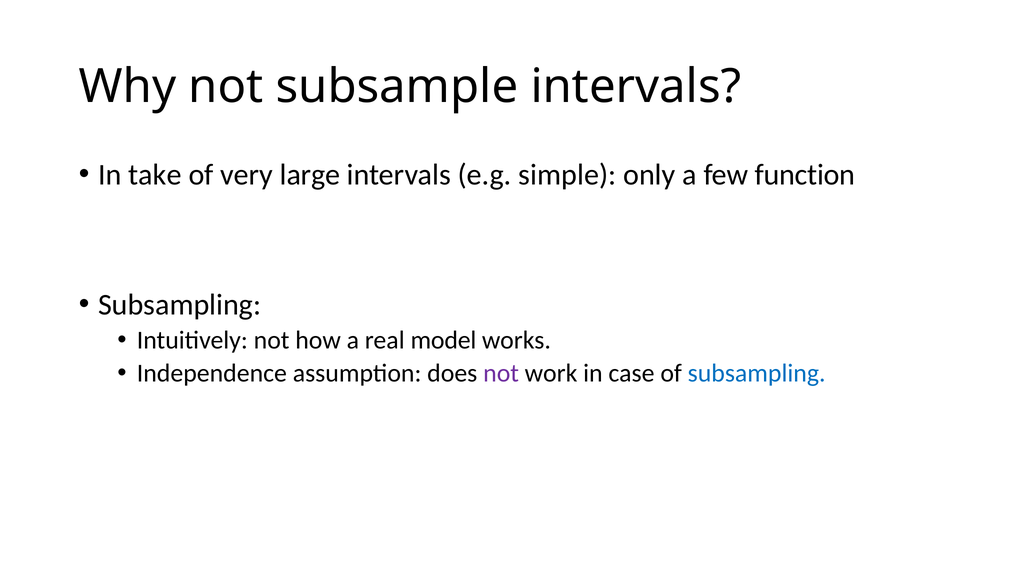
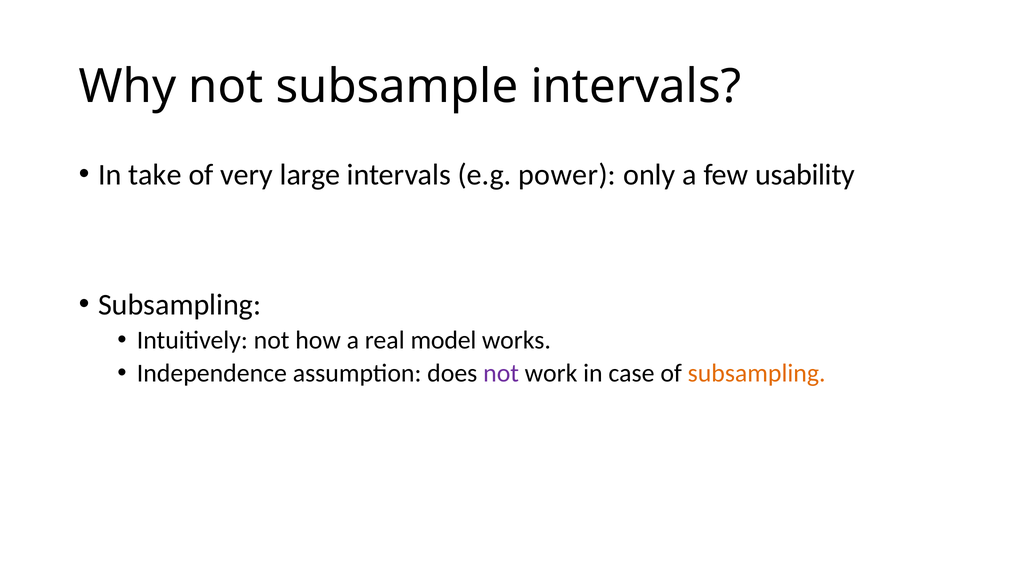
simple: simple -> power (567, 175)
function: function -> usability (805, 175)
subsampling colour: blue -> orange (757, 373)
